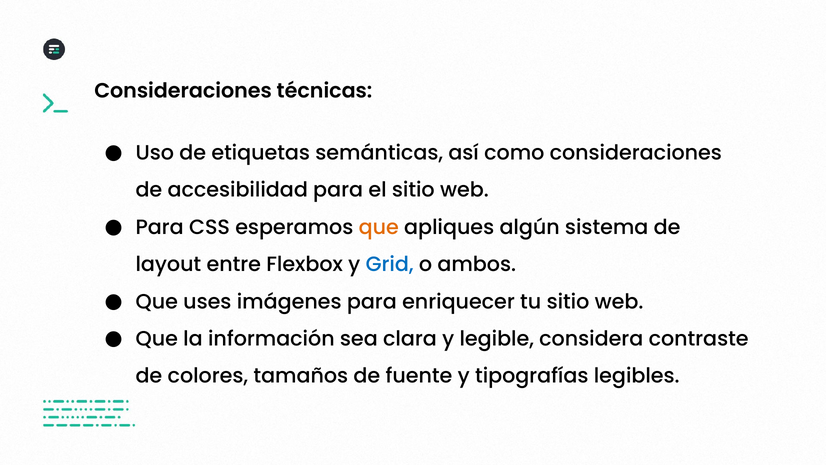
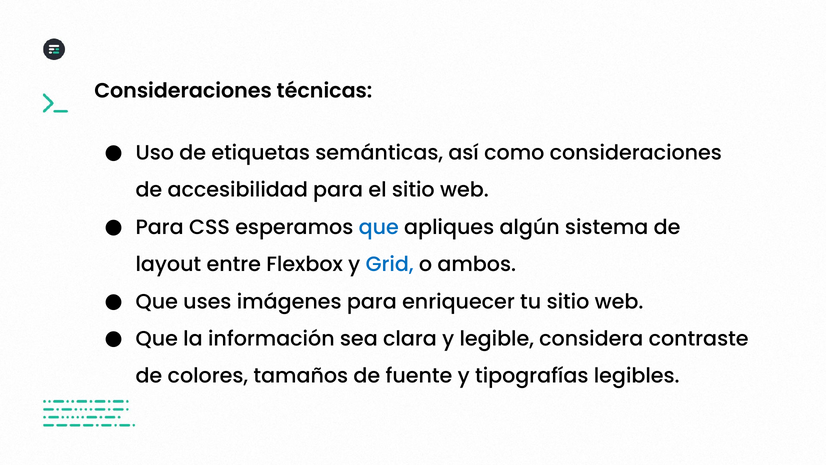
que colour: orange -> blue (379, 227)
